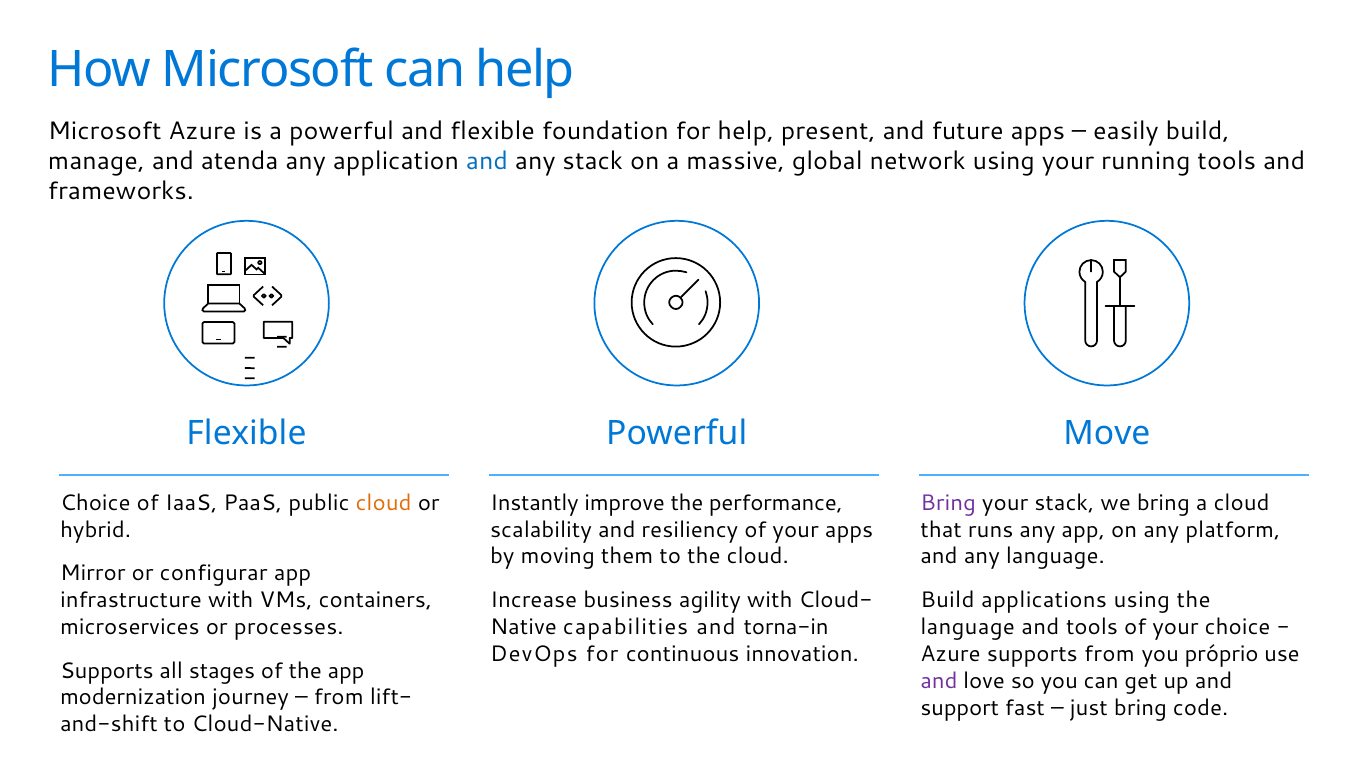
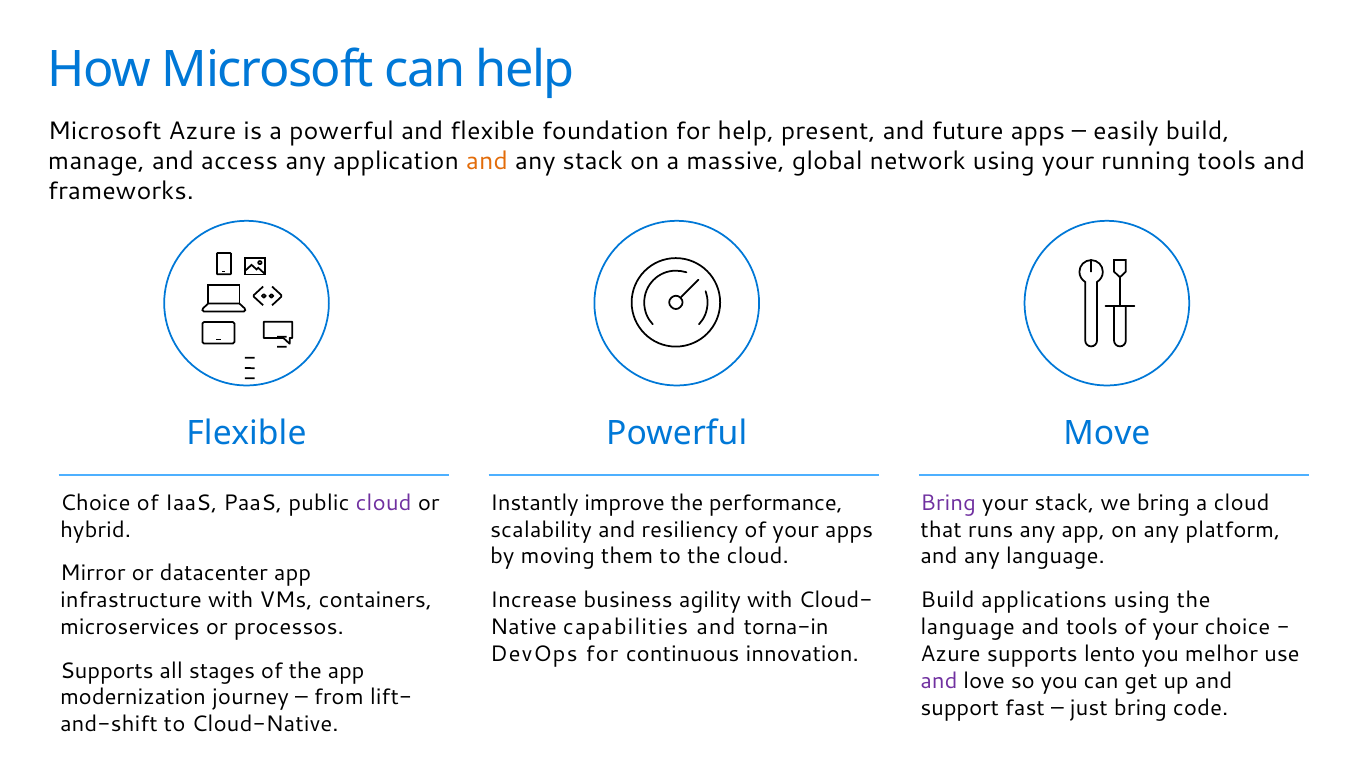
atenda: atenda -> access (240, 161)
and colour: blue -> orange (487, 161)
cloud colour: orange -> purple (384, 503)
configurar: configurar -> datacenter (214, 573)
processes: processes -> processos (289, 627)
supports from: from -> lento (1110, 654)
próprio: próprio -> melhor (1221, 654)
